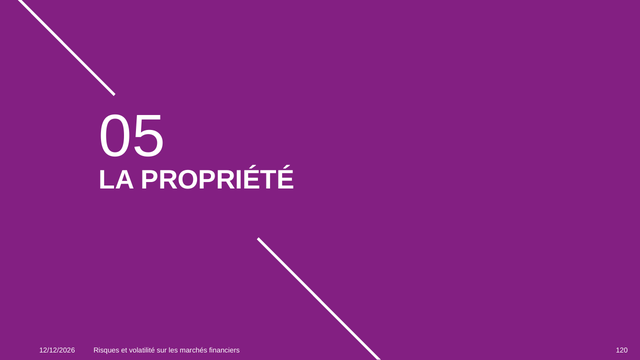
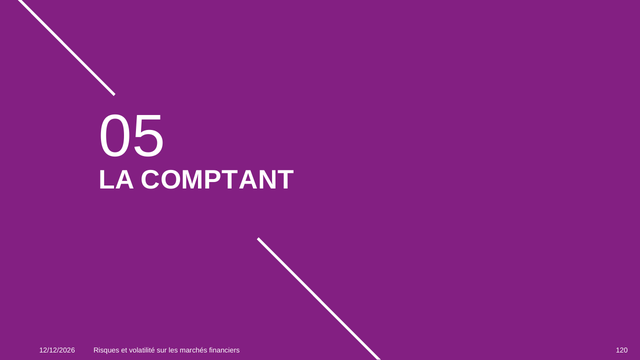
PROPRIÉTÉ: PROPRIÉTÉ -> COMPTANT (217, 180)
